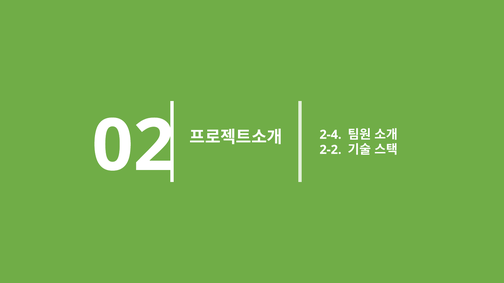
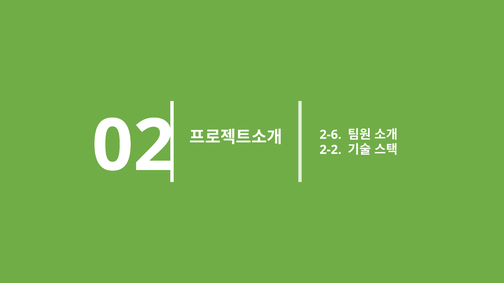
2-4: 2-4 -> 2-6 (331, 135)
